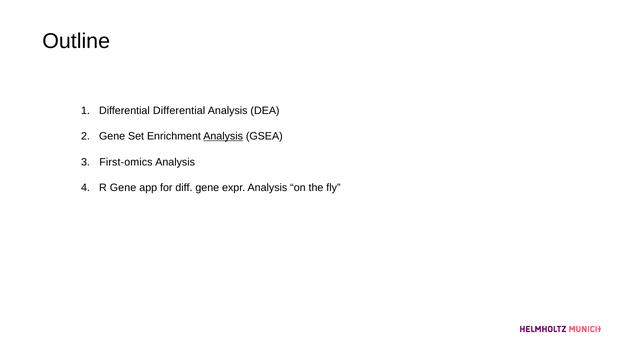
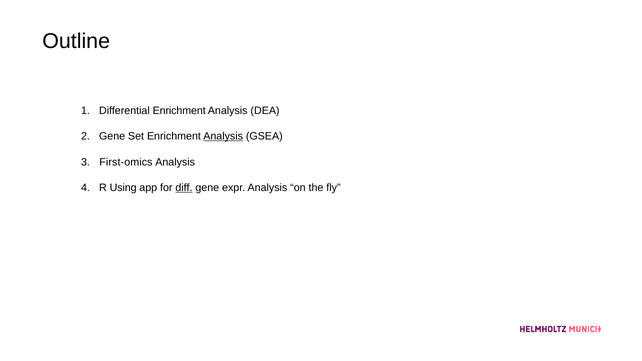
Differential Differential: Differential -> Enrichment (179, 111)
R Gene: Gene -> Using (123, 188)
diff underline: none -> present (184, 188)
